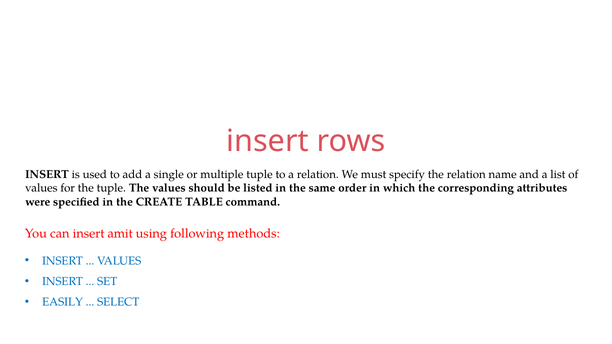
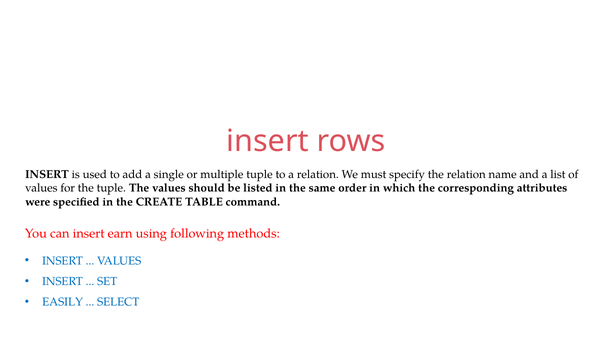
amit: amit -> earn (120, 234)
